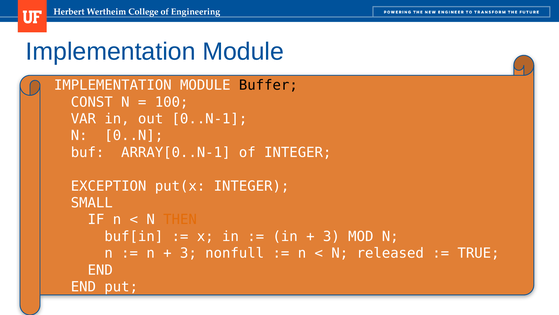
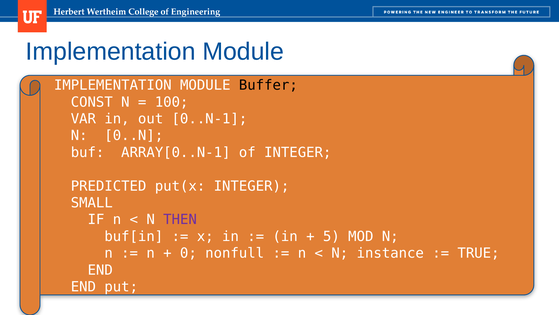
EXCEPTION: EXCEPTION -> PREDICTED (109, 186)
THEN colour: orange -> purple (180, 219)
3: 3 -> 5 (331, 236)
3: 3 -> 0 (188, 253)
released: released -> instance (390, 253)
